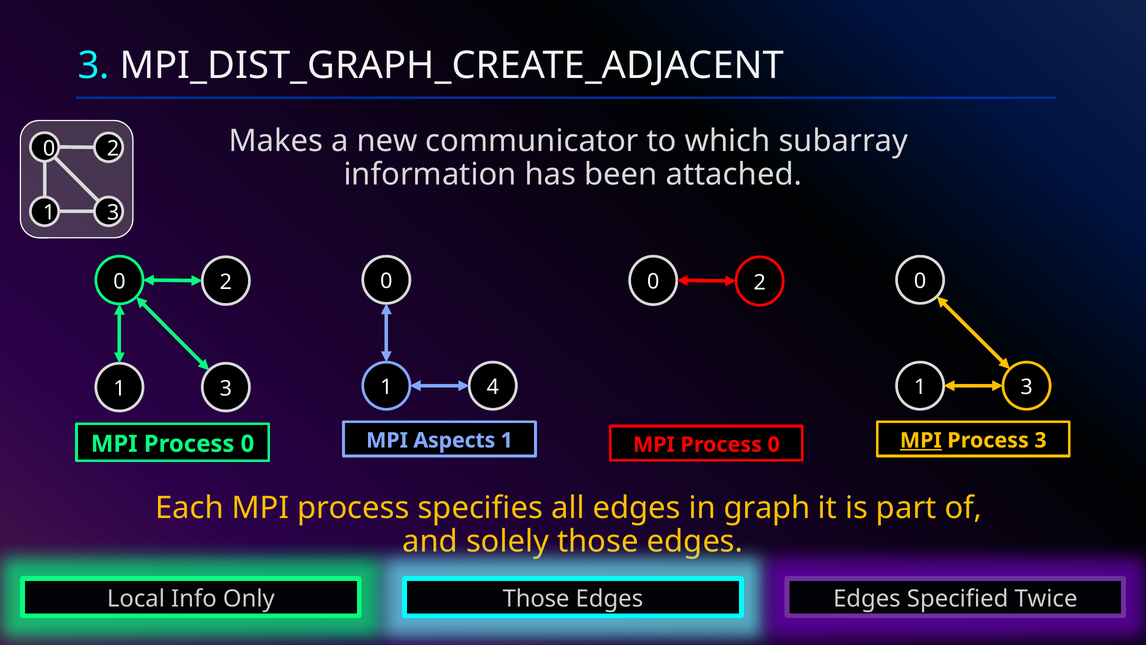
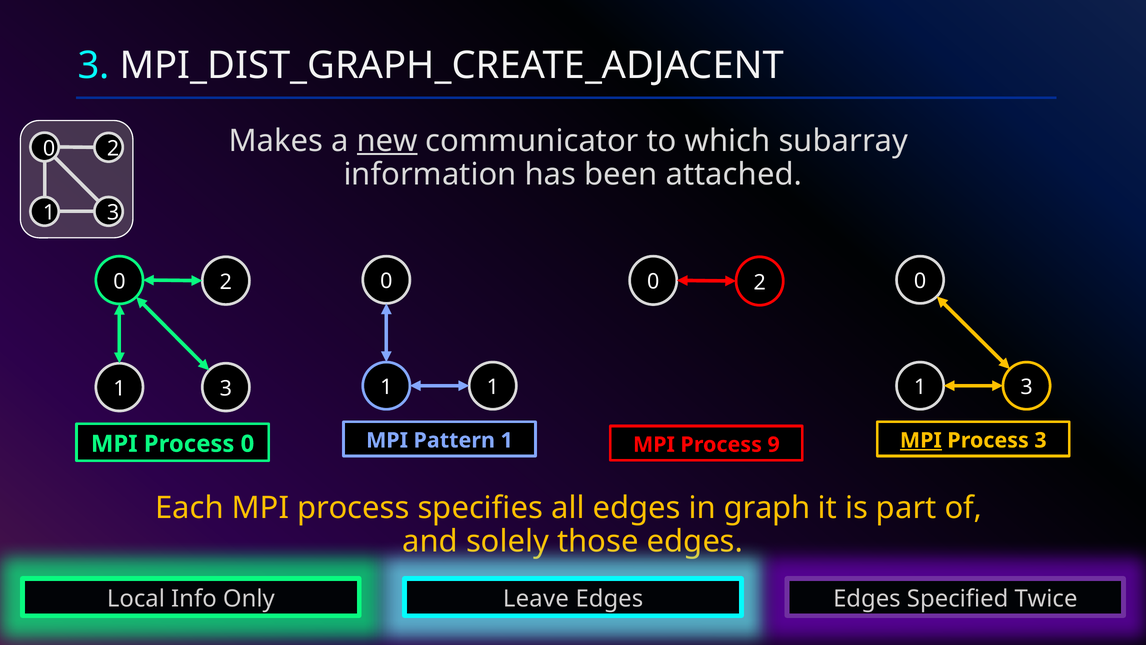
new underline: none -> present (387, 141)
1 4: 4 -> 1 (493, 387)
Aspects: Aspects -> Pattern (454, 440)
0: 0 -> 9 (774, 444)
Only Those: Those -> Leave (536, 598)
